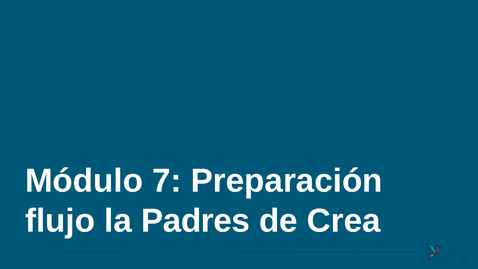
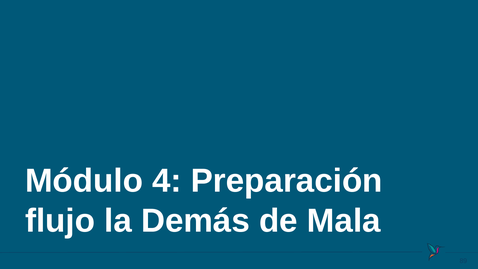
7: 7 -> 4 (167, 181)
Padres: Padres -> Demás (195, 221)
Crea: Crea -> Mala (344, 221)
